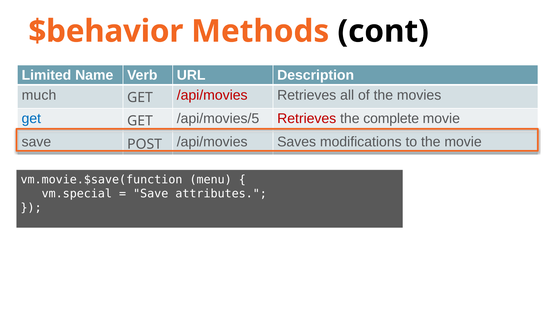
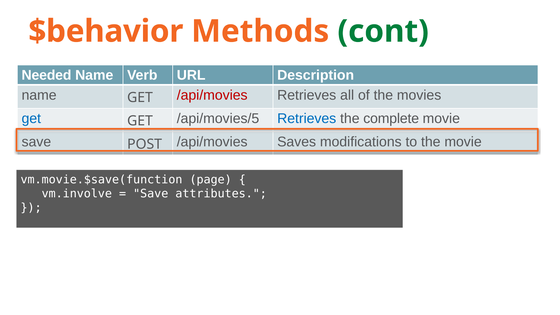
cont colour: black -> green (383, 31)
Limited: Limited -> Needed (47, 75)
much: much -> name (39, 95)
Retrieves colour: red -> blue (307, 118)
menu: menu -> page (211, 180)
vm.special: vm.special -> vm.involve (77, 194)
